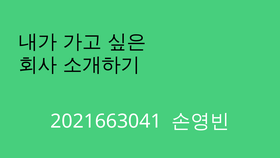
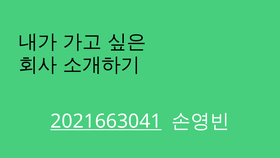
2021663041 underline: none -> present (106, 121)
